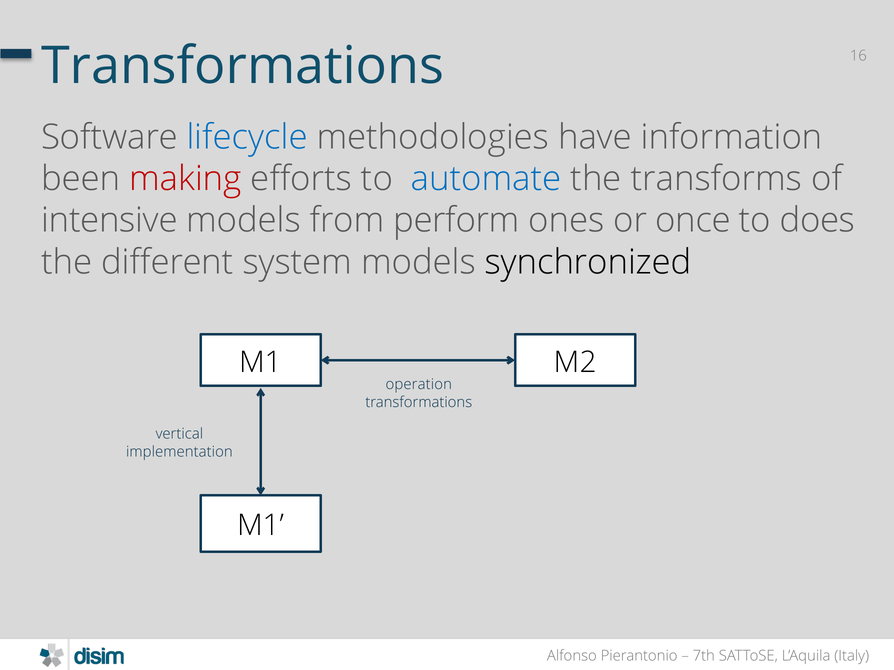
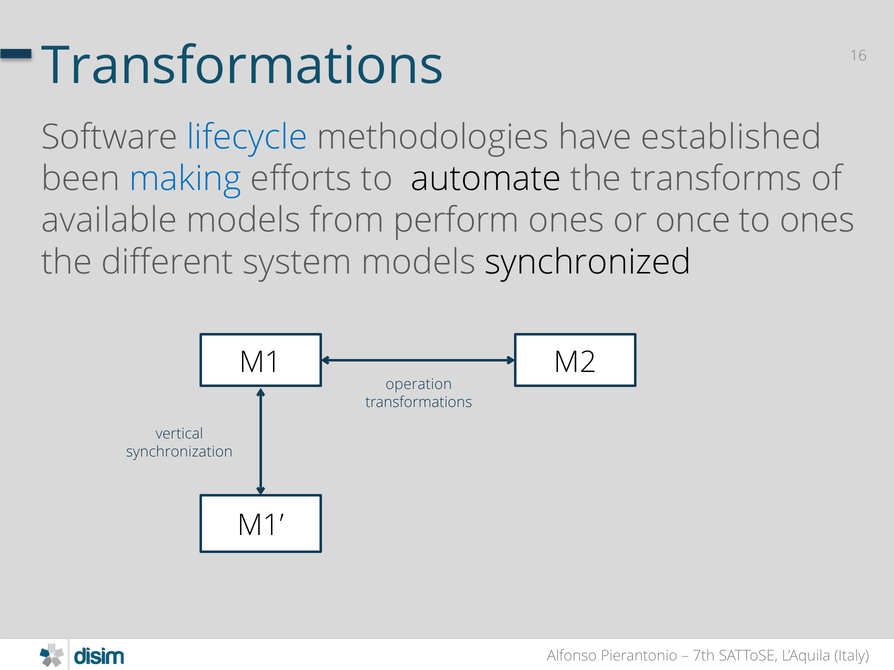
information: information -> established (731, 137)
making colour: red -> blue (185, 179)
automate colour: blue -> black (486, 179)
intensive: intensive -> available (109, 221)
to does: does -> ones (817, 221)
implementation: implementation -> synchronization (179, 452)
